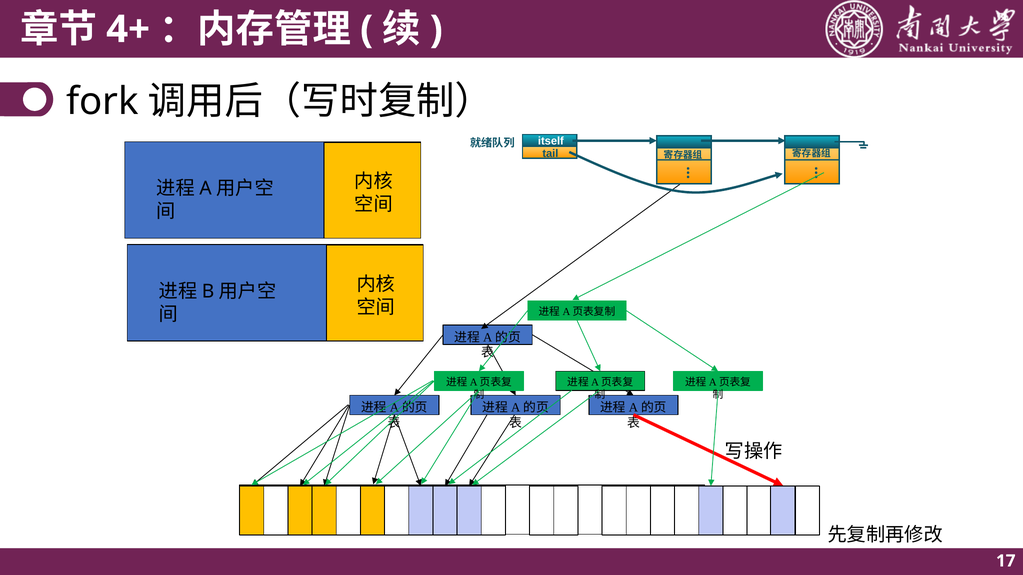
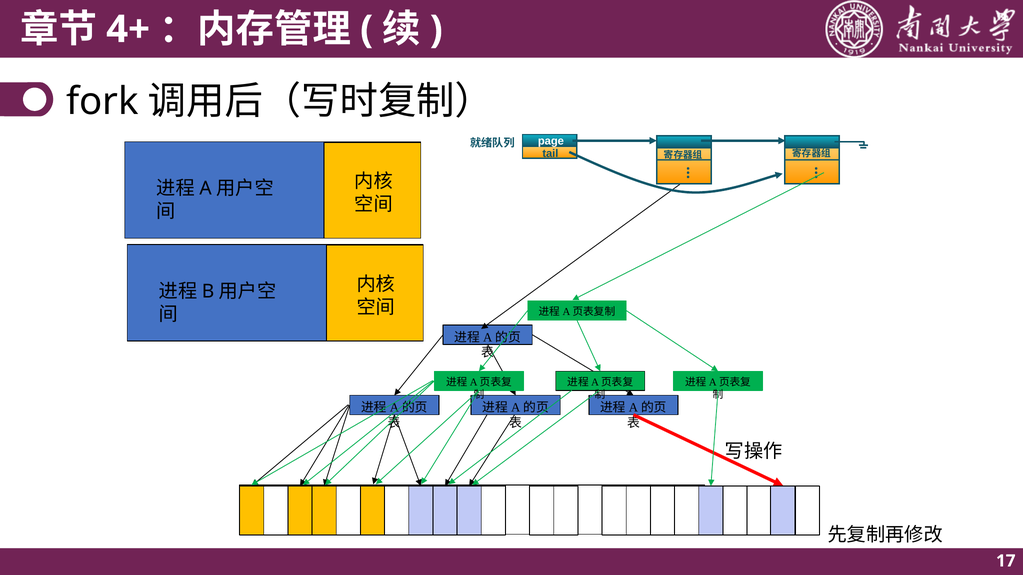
itself: itself -> page (551, 141)
